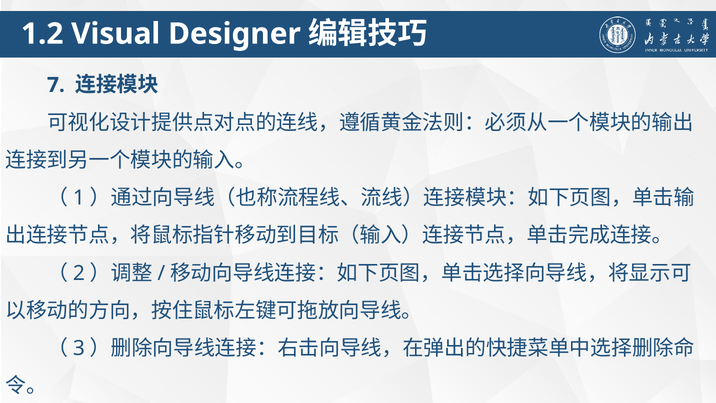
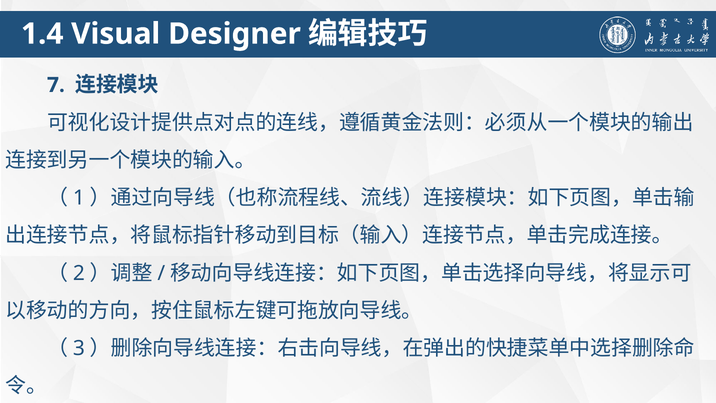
1.2: 1.2 -> 1.4 (42, 34)
